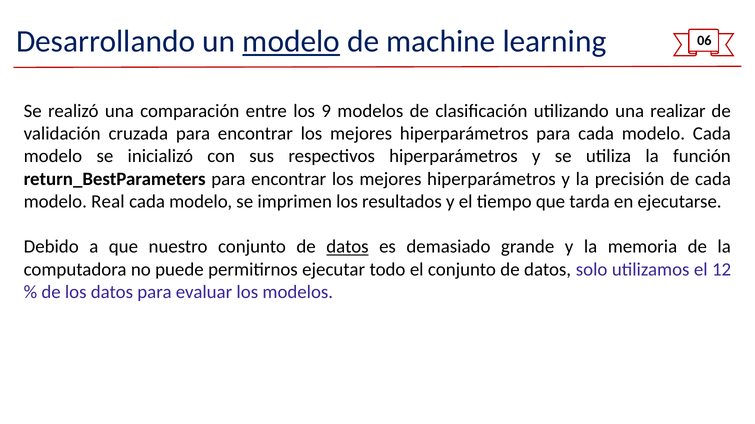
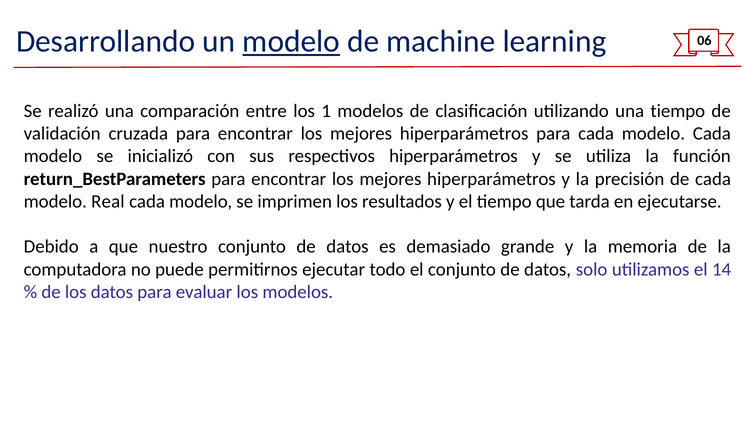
9: 9 -> 1 (326, 111)
una realizar: realizar -> tiempo (678, 111)
datos underline: present -> none (347, 247)
12: 12 -> 14 (722, 270)
